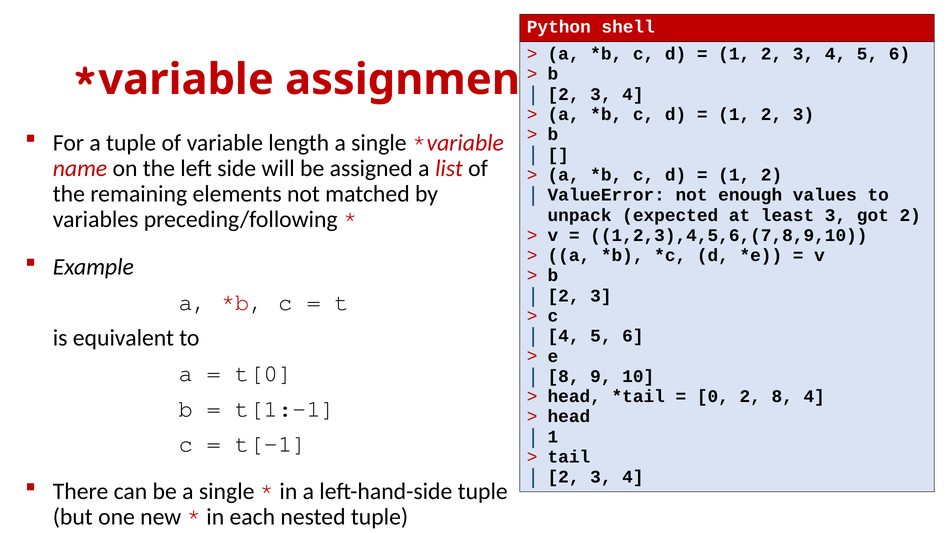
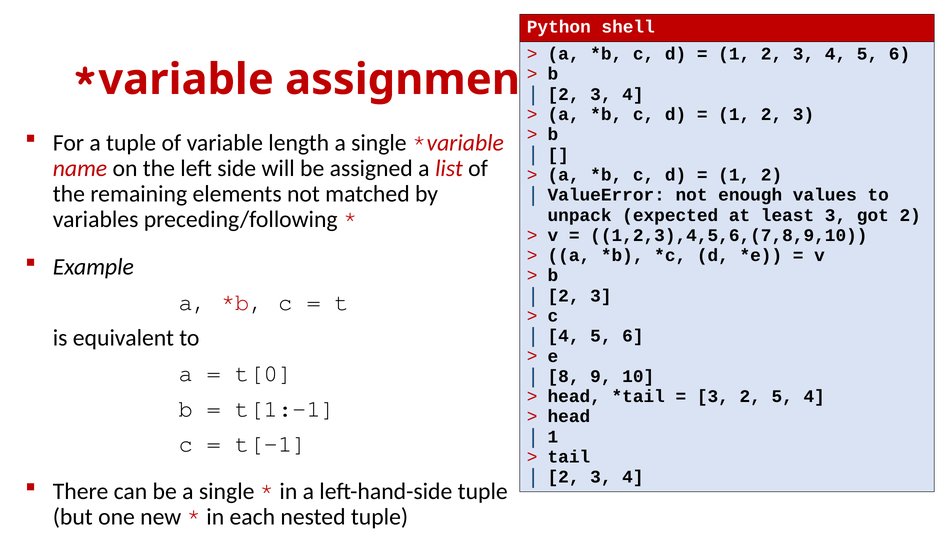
0: 0 -> 3 (713, 397)
2 8: 8 -> 5 (782, 397)
